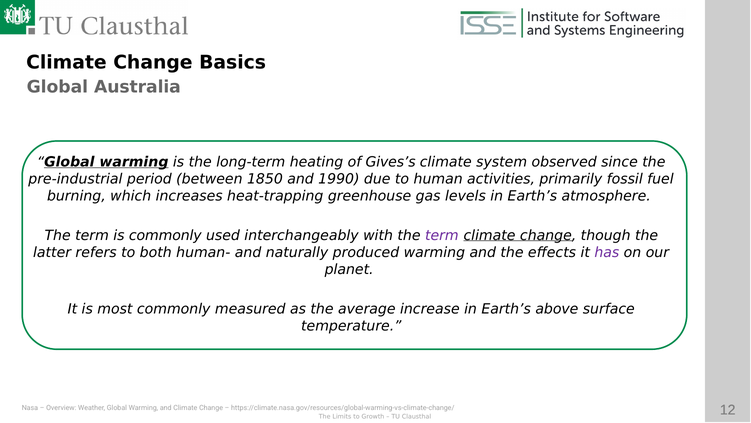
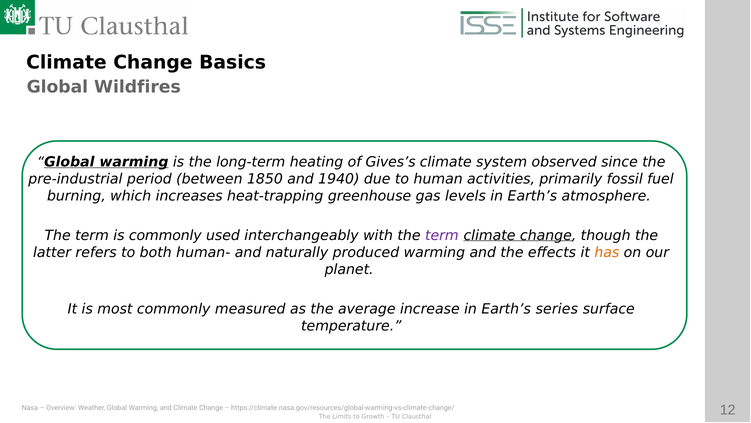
Australia: Australia -> Wildfires (137, 87)
1990: 1990 -> 1940 (339, 179)
has colour: purple -> orange (607, 252)
above: above -> series (557, 309)
